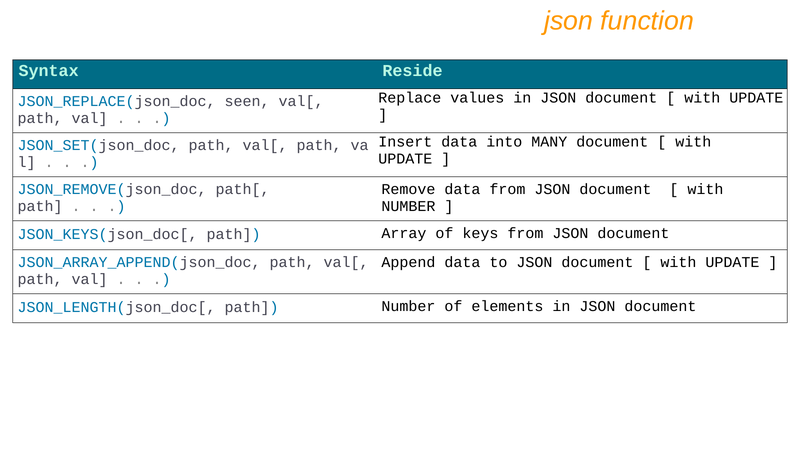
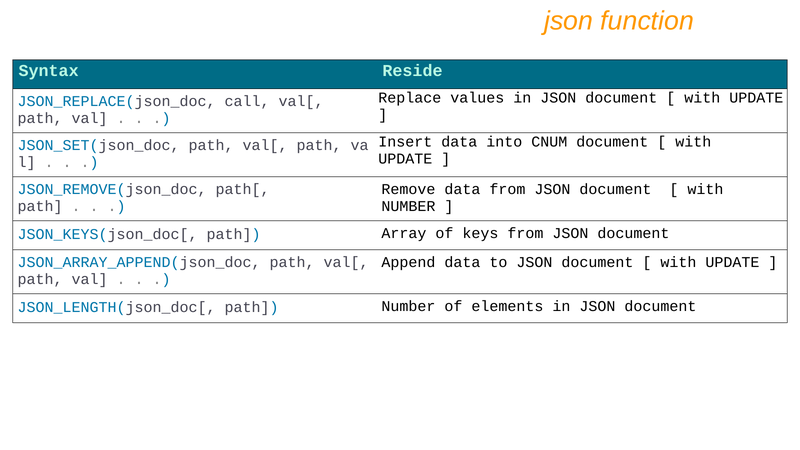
seen: seen -> call (247, 101)
MANY: MANY -> CNUM (549, 142)
